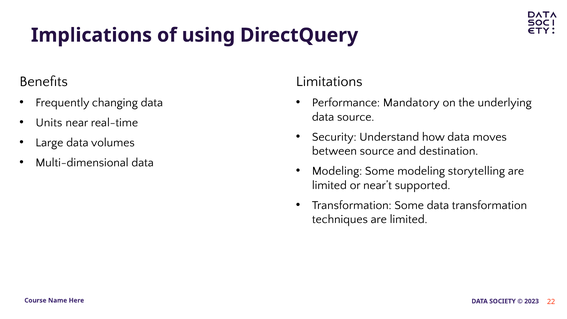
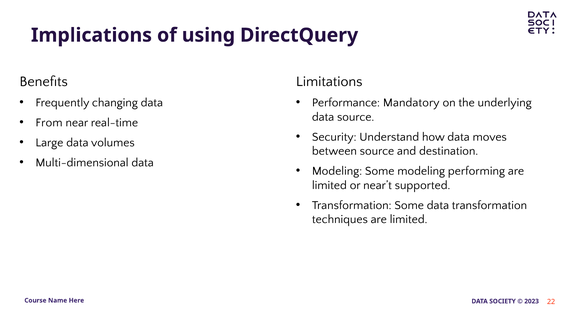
Units: Units -> From (49, 123)
storytelling: storytelling -> performing (476, 171)
